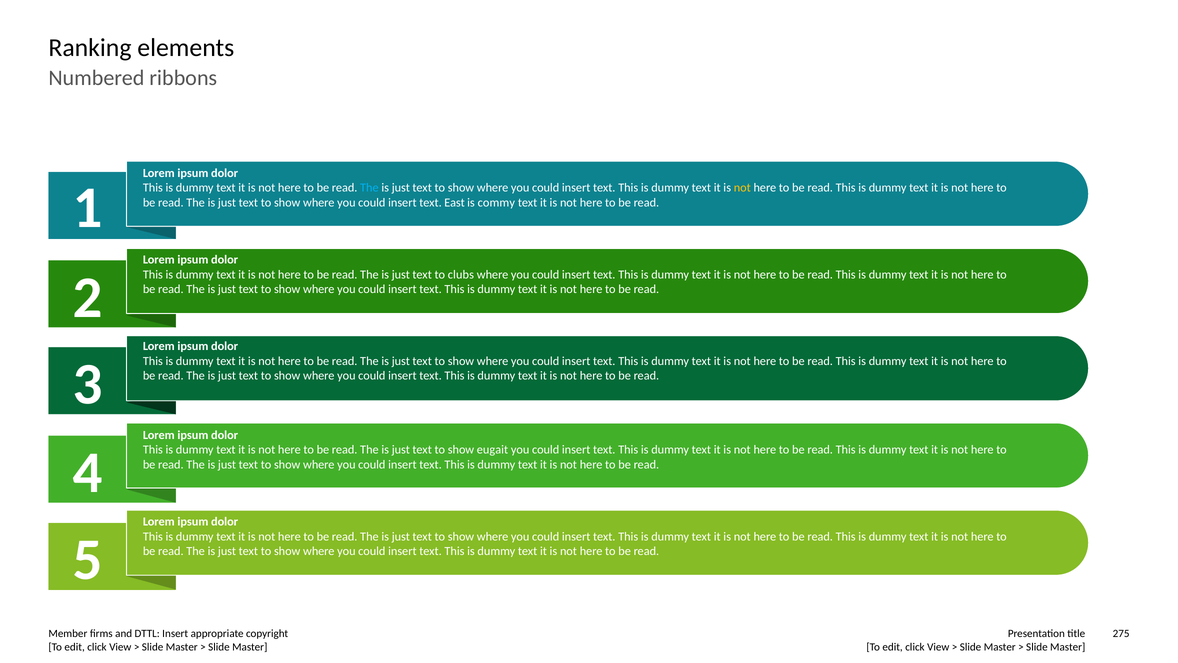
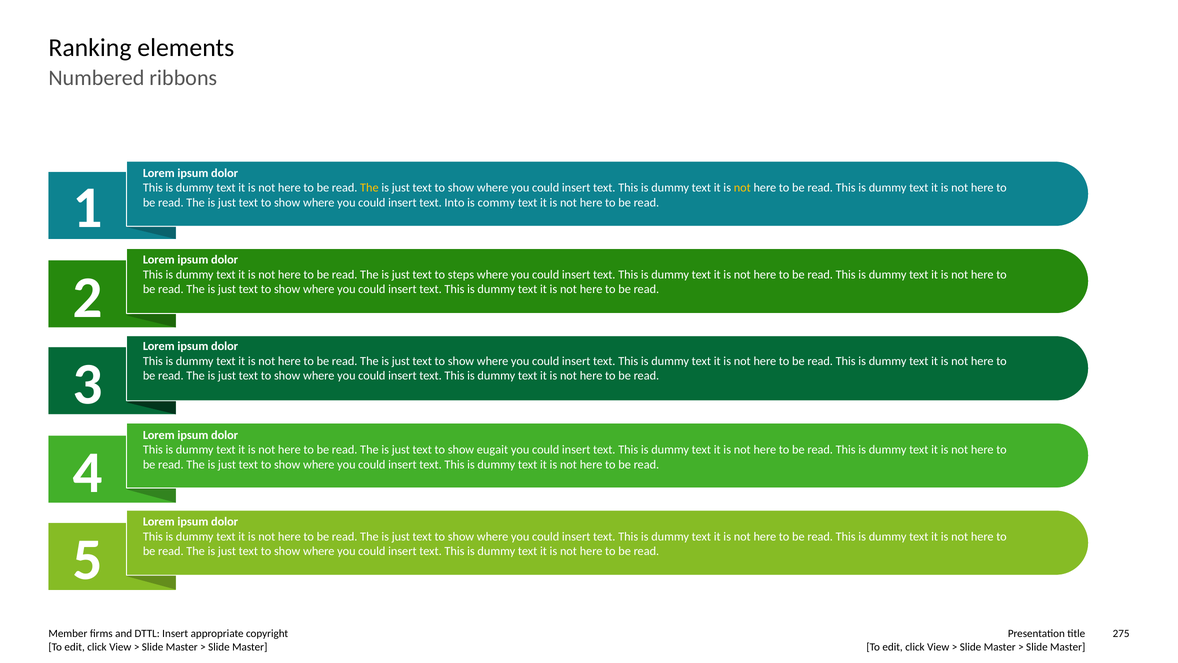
The colour: light blue -> yellow (369, 188)
East: East -> Into (454, 202)
clubs: clubs -> steps (461, 274)
